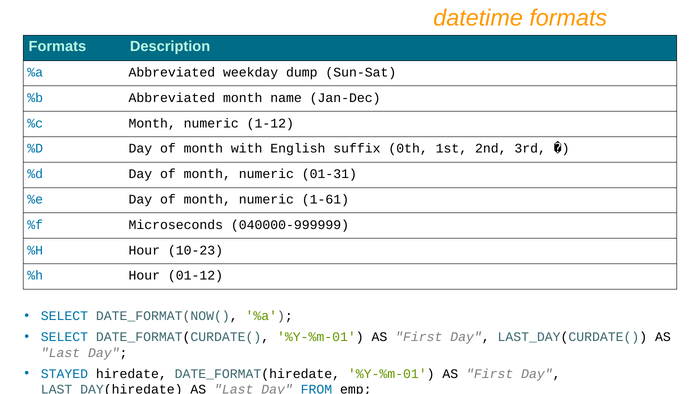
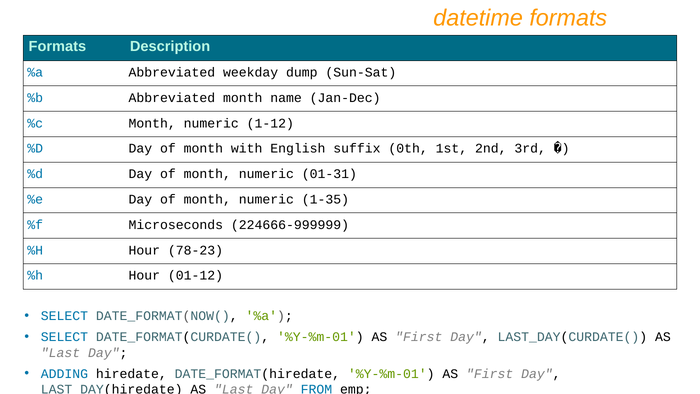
1-61: 1-61 -> 1-35 (325, 199)
040000-999999: 040000-999999 -> 224666-999999 (290, 225)
10-23: 10-23 -> 78-23 (196, 250)
STAYED: STAYED -> ADDING (64, 373)
